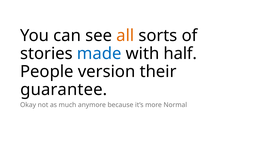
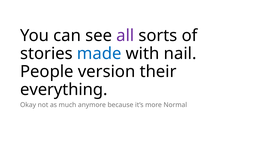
all colour: orange -> purple (125, 36)
half: half -> nail (180, 54)
guarantee: guarantee -> everything (64, 89)
